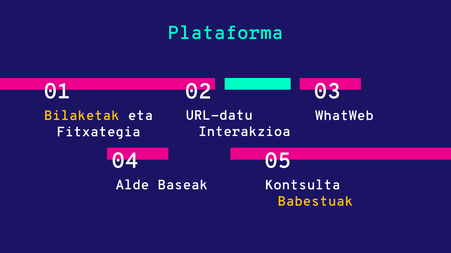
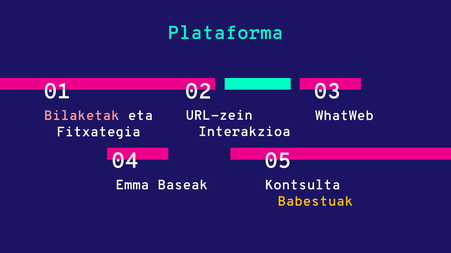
URL-datu: URL-datu -> URL-zein (219, 116)
Bilaketak colour: yellow -> pink (82, 116)
Alde: Alde -> Emma (132, 185)
